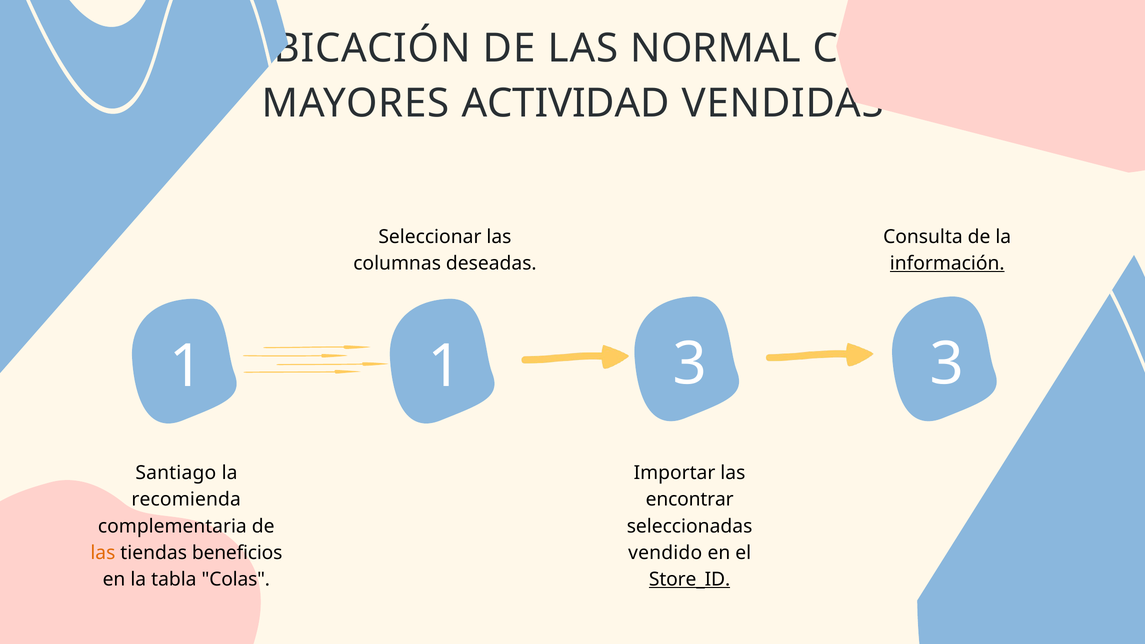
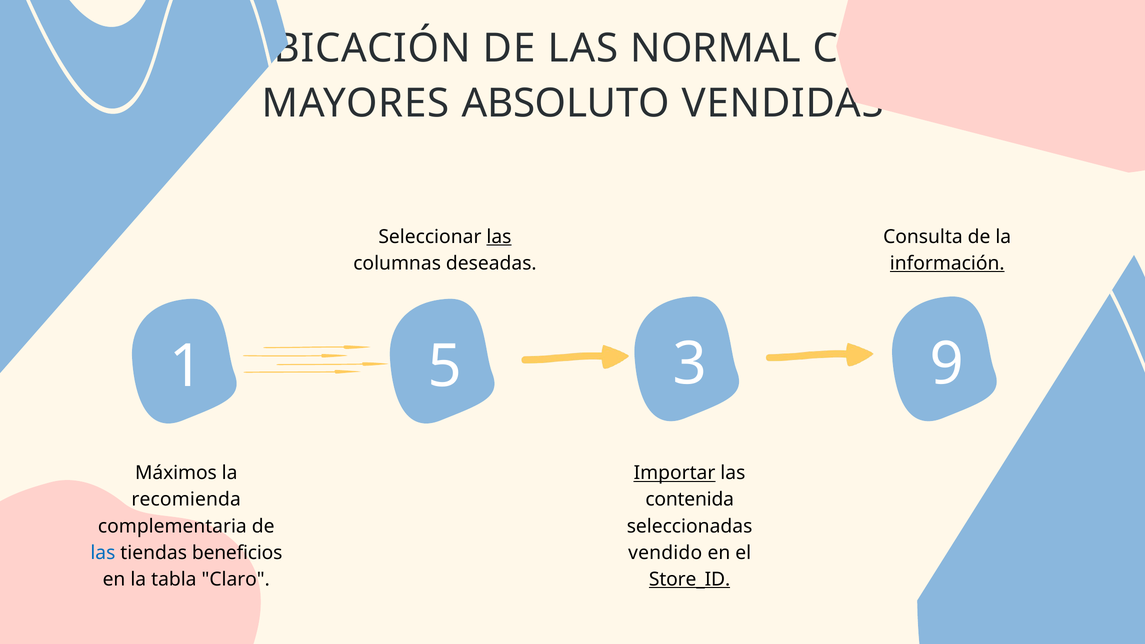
ACTIVIDAD: ACTIVIDAD -> ABSOLUTO (566, 103)
las underline: none -> present (499, 237)
1 1: 1 -> 5 (445, 366)
3 3: 3 -> 9 (947, 364)
Santiago: Santiago -> Máximos (176, 473)
Importar underline: none -> present (675, 473)
encontrar: encontrar -> contenida (690, 500)
las colour: orange -> blue (103, 553)
Colas: Colas -> Claro (236, 579)
